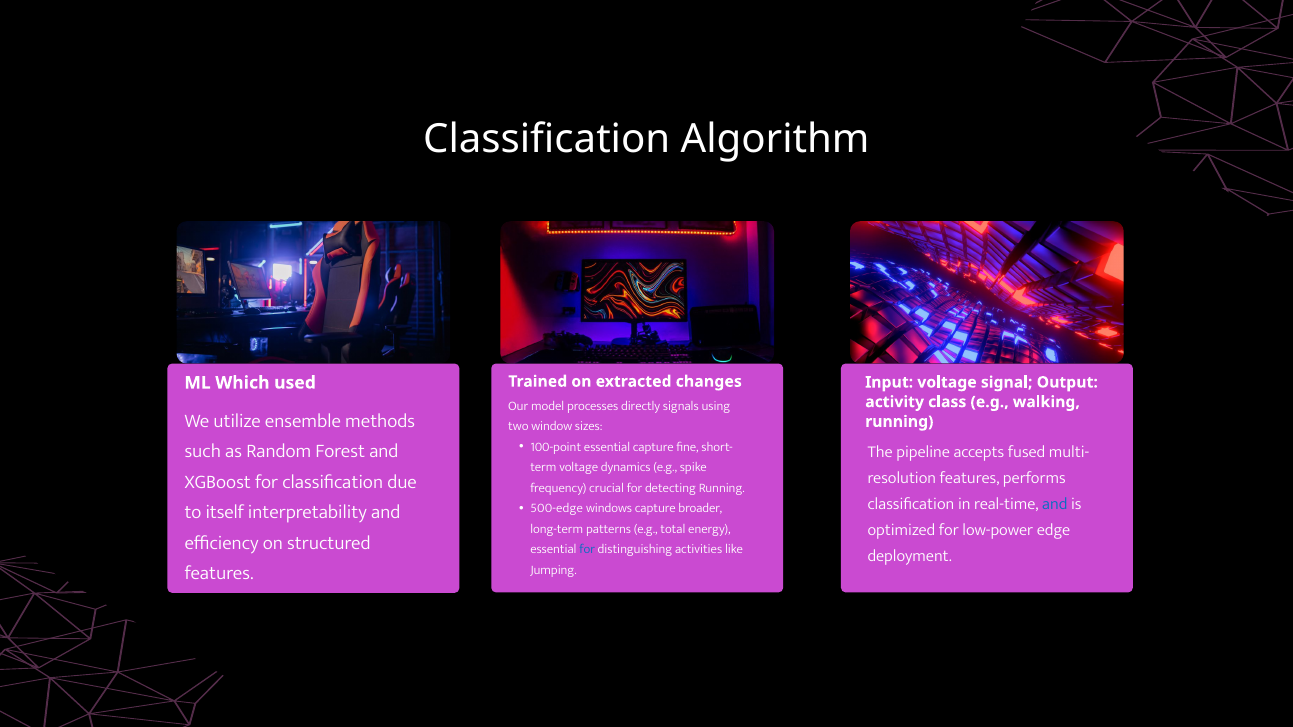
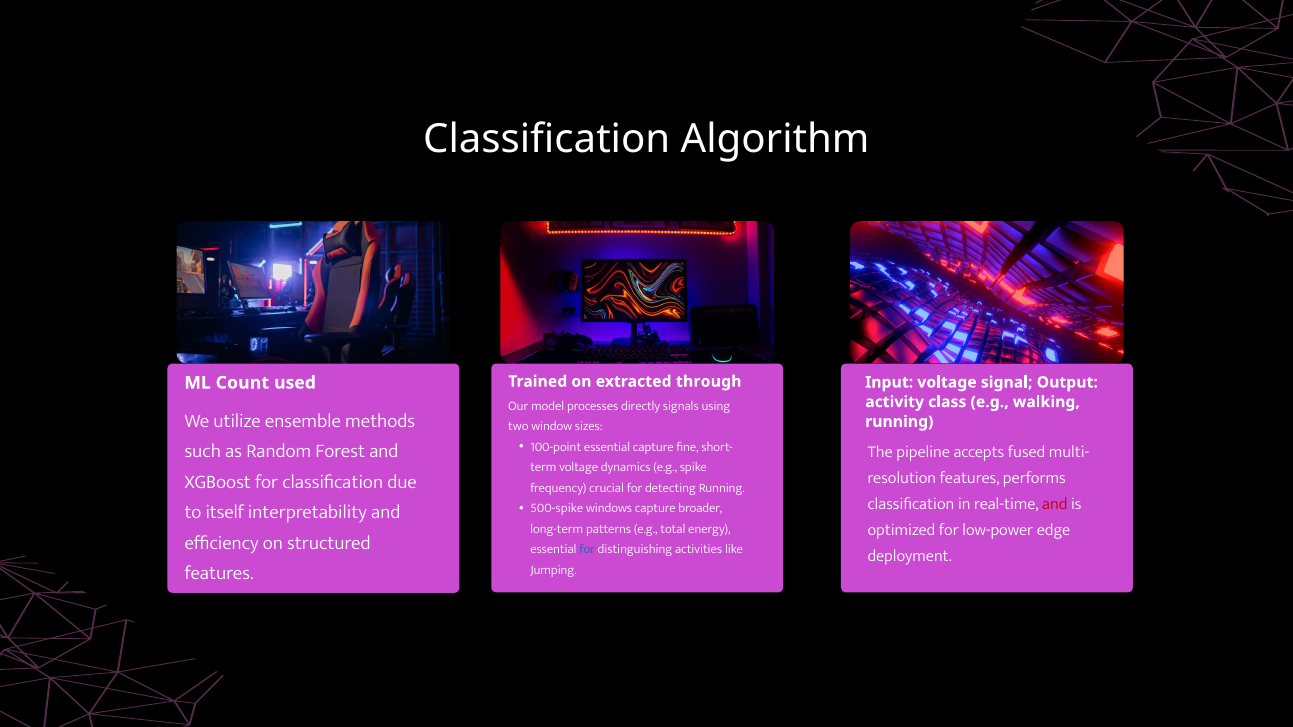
changes: changes -> through (709, 382)
Which: Which -> Count (242, 383)
500-edge: 500-edge -> 500-spike (557, 509)
and colour: blue -> red (1055, 504)
